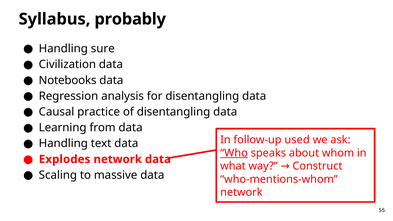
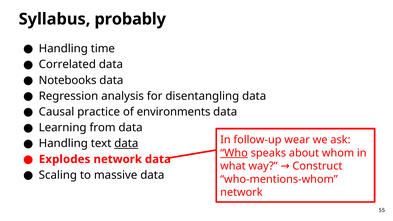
sure: sure -> time (103, 49)
Civilization: Civilization -> Correlated (67, 64)
of disentangling: disentangling -> environments (174, 112)
used: used -> wear (297, 140)
data underline: none -> present (126, 143)
